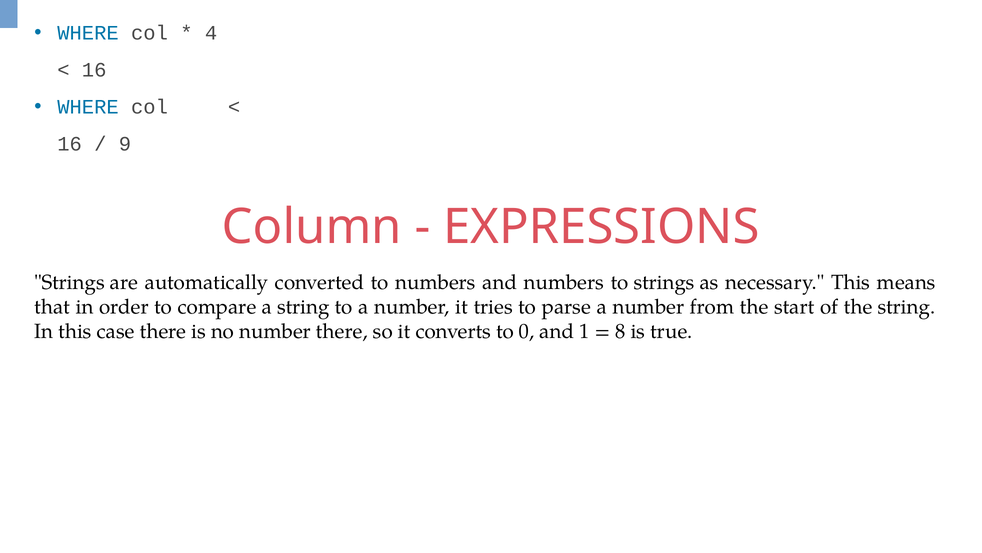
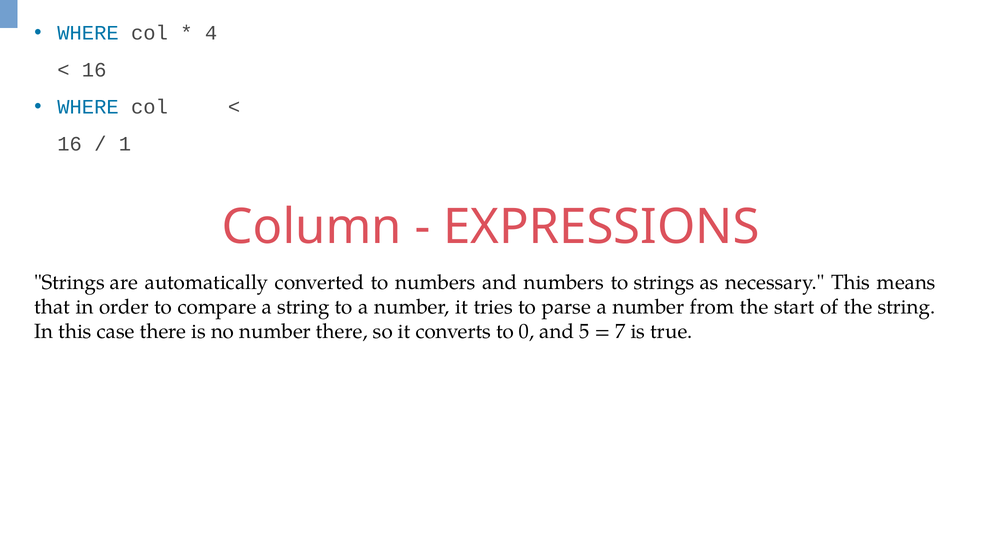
9: 9 -> 1 (125, 144)
1: 1 -> 5 (584, 331)
8: 8 -> 7 (620, 331)
